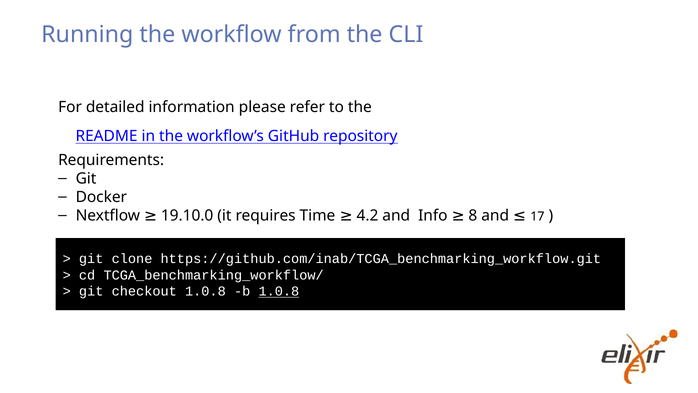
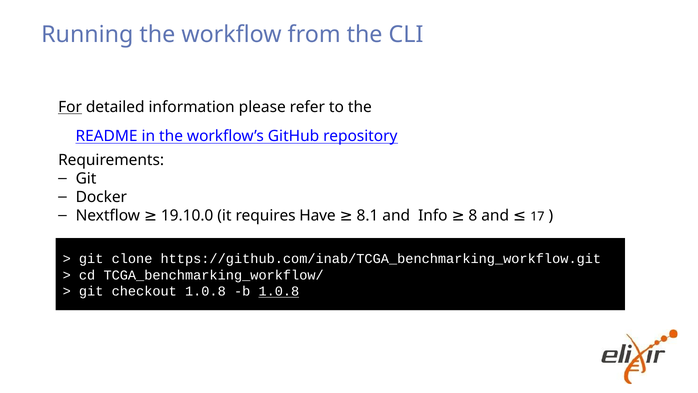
For underline: none -> present (70, 107)
Time: Time -> Have (318, 216)
4.2: 4.2 -> 8.1 (368, 216)
